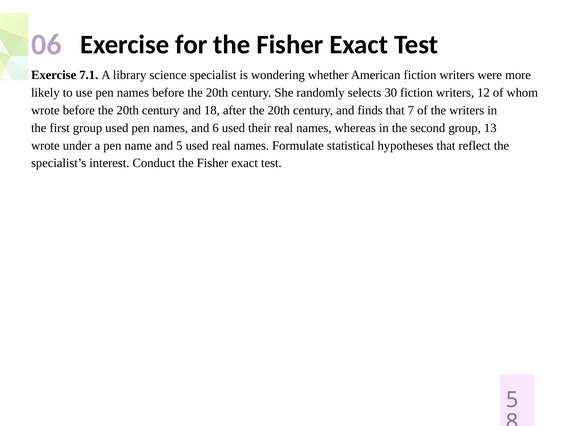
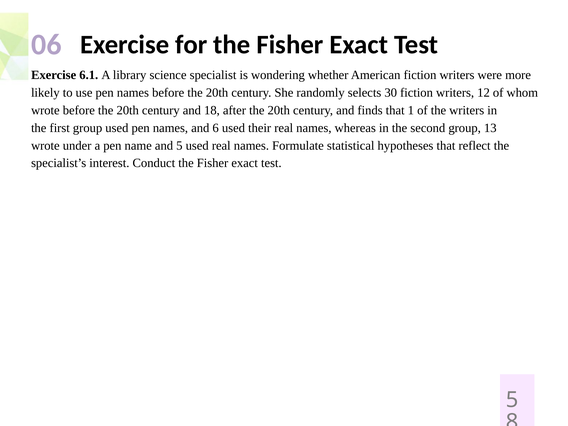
7.1: 7.1 -> 6.1 (89, 75)
7: 7 -> 1 (411, 110)
